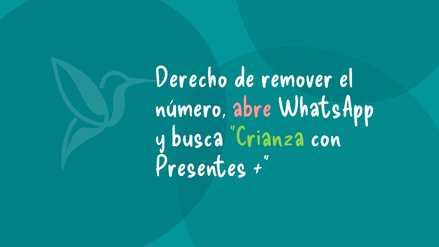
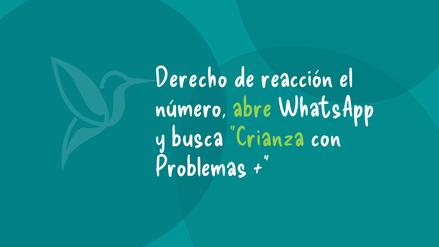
remover: remover -> reacción (297, 78)
abre colour: pink -> light green (252, 108)
Presentes: Presentes -> Problemas (201, 167)
